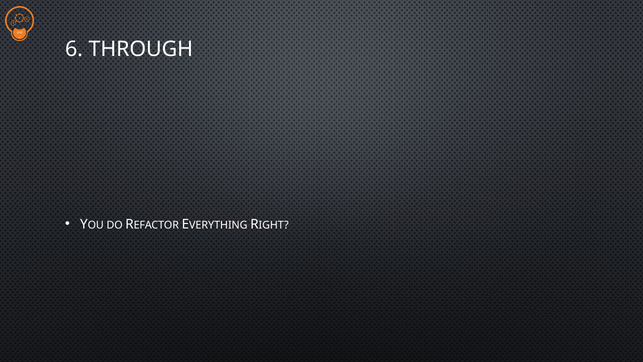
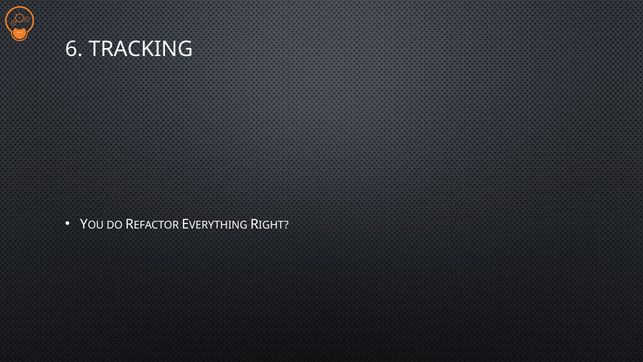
THROUGH: THROUGH -> TRACKING (141, 49)
